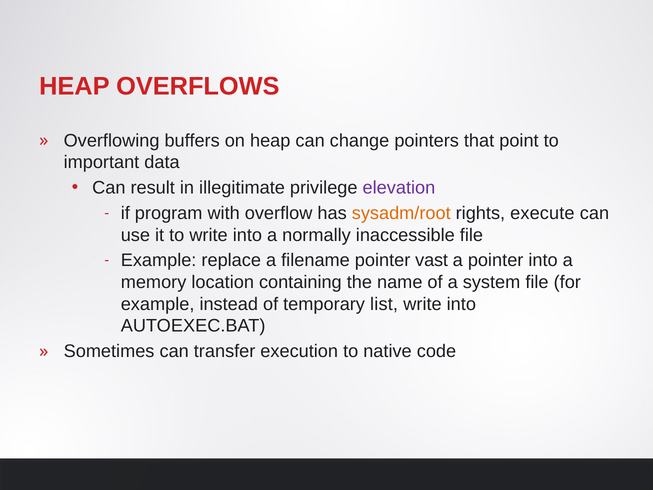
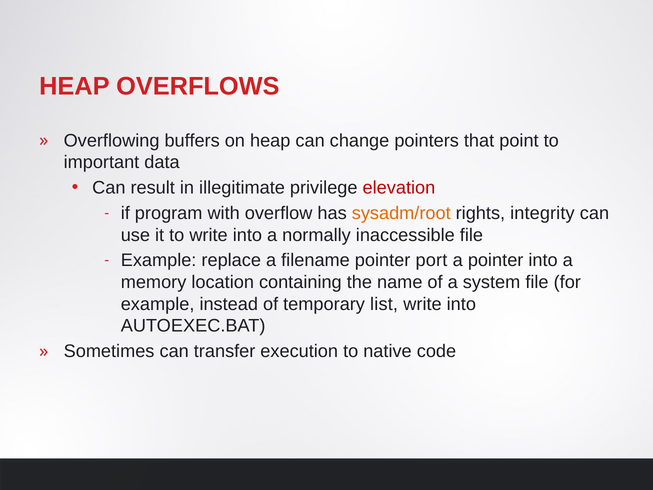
elevation colour: purple -> red (399, 188)
execute: execute -> integrity (542, 213)
vast: vast -> port (431, 260)
